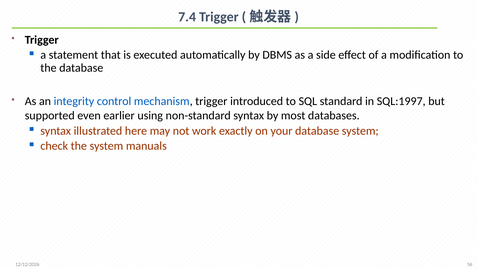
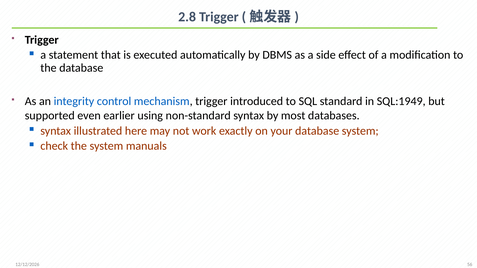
7.4: 7.4 -> 2.8 (187, 17)
SQL:1997: SQL:1997 -> SQL:1949 (401, 102)
